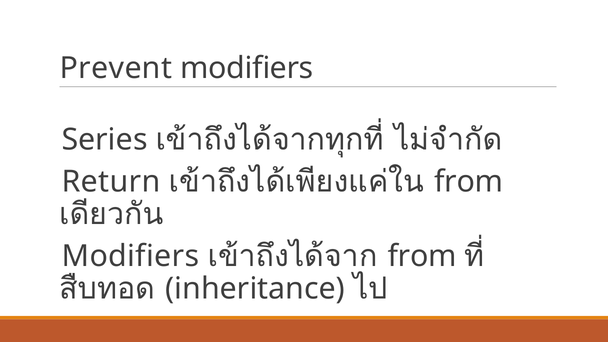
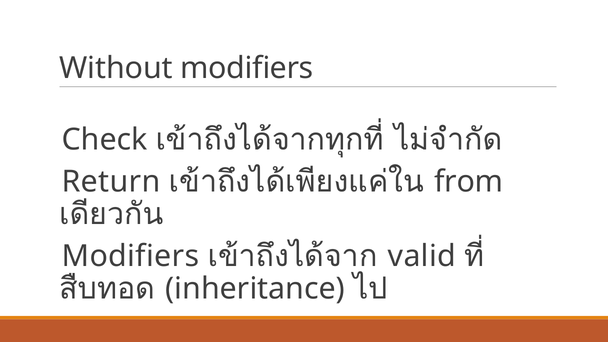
Prevent: Prevent -> Without (116, 68)
Series: Series -> Check (105, 140)
from: from -> valid (422, 256)
